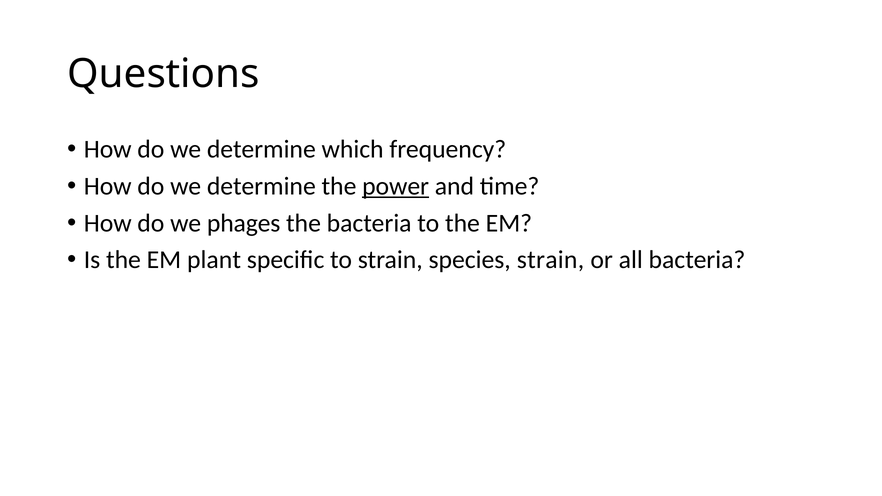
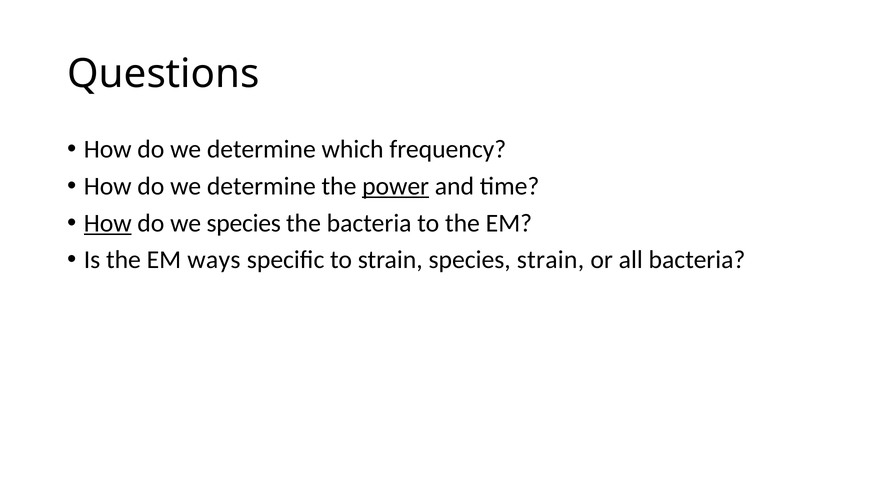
How underline: none -> present (108, 223)
we phages: phages -> species (244, 223)
plant: plant -> ways (214, 260)
